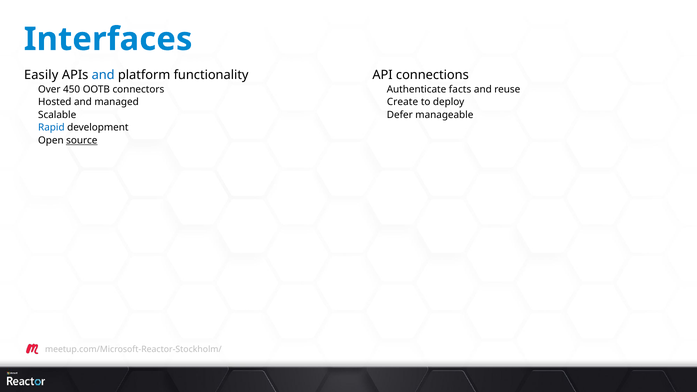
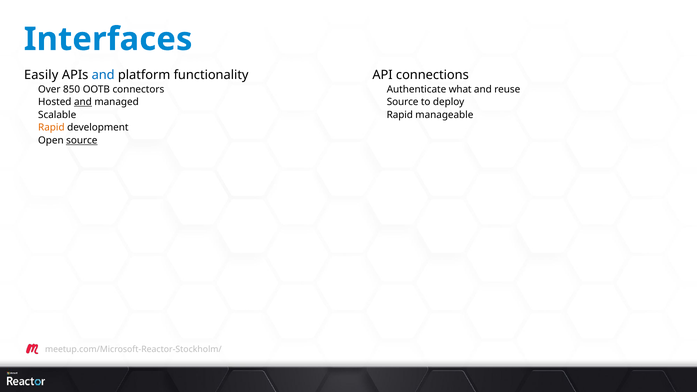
450: 450 -> 850 (72, 89)
facts: facts -> what (460, 89)
and underline: none -> present (83, 102)
Create: Create -> Source (403, 102)
Defer: Defer -> Rapid (400, 115)
Rapid colour: blue -> orange (51, 128)
